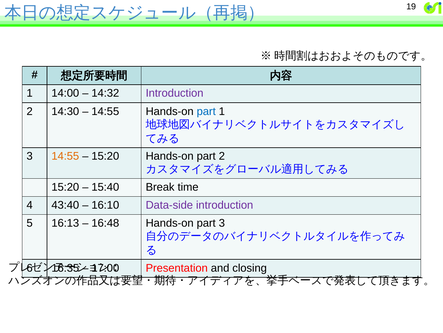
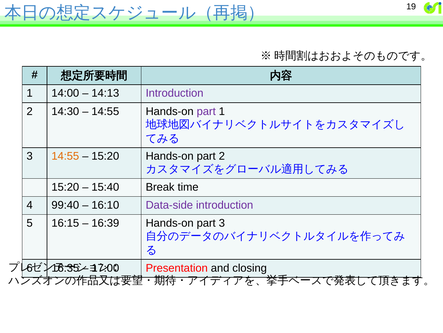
14:32: 14:32 -> 14:13 (105, 93)
part colour: blue -> purple (206, 111)
43:40: 43:40 -> 99:40 (65, 205)
16:13: 16:13 -> 16:15 (65, 223)
16:48: 16:48 -> 16:39 (105, 223)
